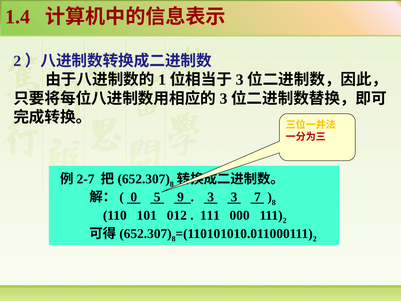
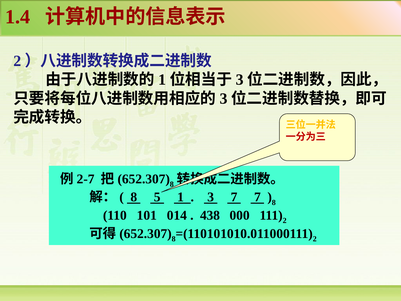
0: 0 -> 8 (134, 197)
5 9: 9 -> 1 (181, 197)
3 3: 3 -> 7 (234, 197)
012: 012 -> 014 (177, 215)
111: 111 -> 438 (210, 215)
